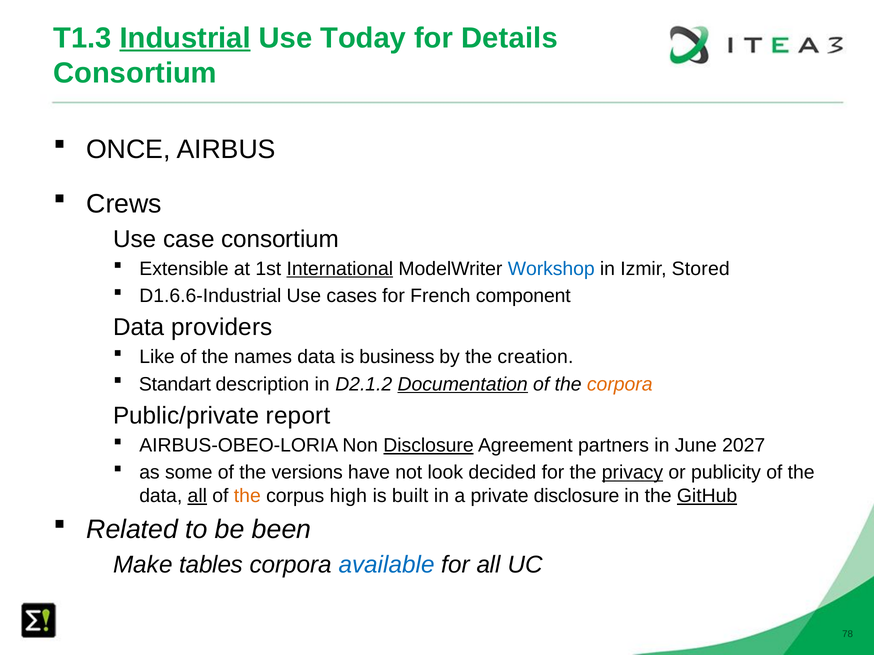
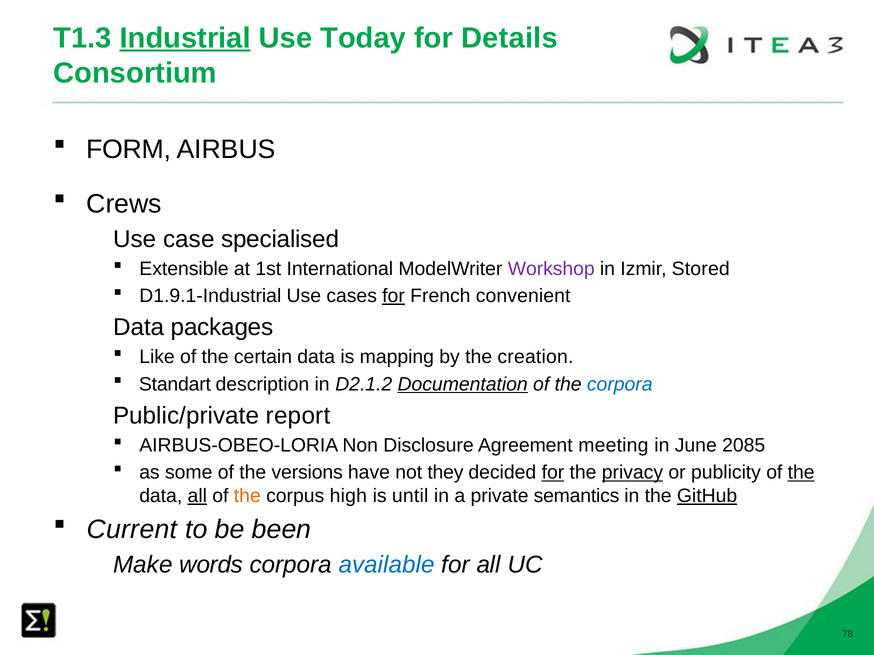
ONCE: ONCE -> FORM (129, 150)
case consortium: consortium -> specialised (280, 239)
International underline: present -> none (340, 269)
Workshop colour: blue -> purple (551, 269)
D1.6.6-Industrial: D1.6.6-Industrial -> D1.9.1-Industrial (210, 296)
for underline: none -> present (394, 296)
component: component -> convenient (523, 296)
providers: providers -> packages (222, 328)
names: names -> certain (263, 357)
business: business -> mapping (397, 357)
corpora colour: orange -> blue (620, 385)
Disclosure underline: present -> none (429, 446)
partners: partners -> meeting (613, 446)
2027: 2027 -> 2085 (744, 446)
look: look -> they (445, 473)
for underline: none -> present (553, 473)
the underline: none -> present (801, 473)
built: built -> until (410, 496)
private disclosure: disclosure -> semantics (577, 496)
Related: Related -> Current (132, 530)
tables: tables -> words (211, 565)
